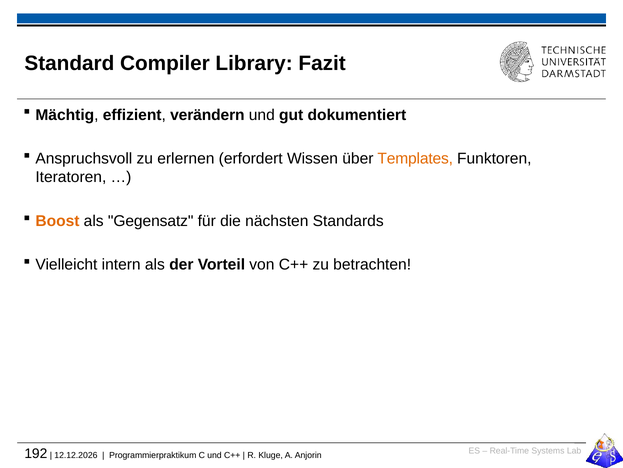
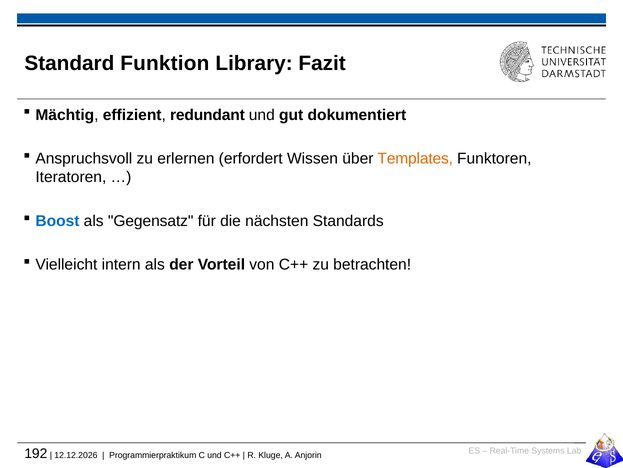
Compiler: Compiler -> Funktion (165, 63)
verändern: verändern -> redundant (207, 115)
Boost colour: orange -> blue (57, 221)
